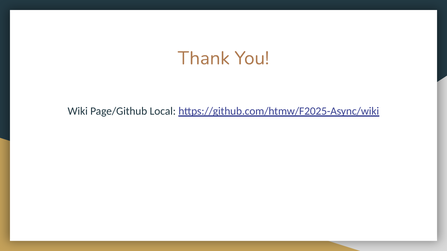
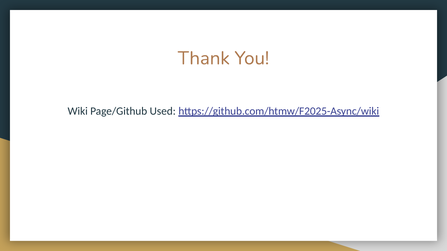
Local: Local -> Used (163, 111)
